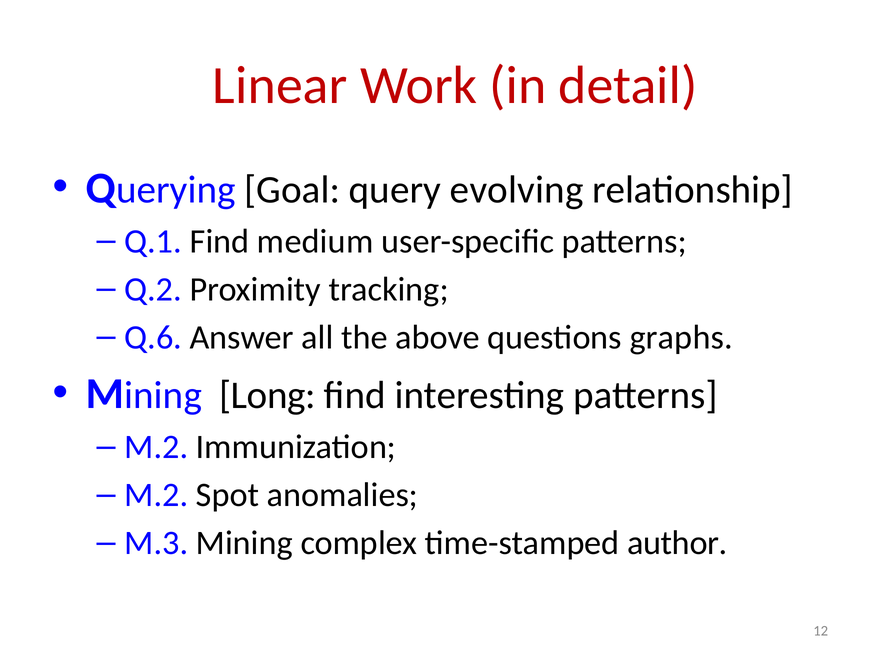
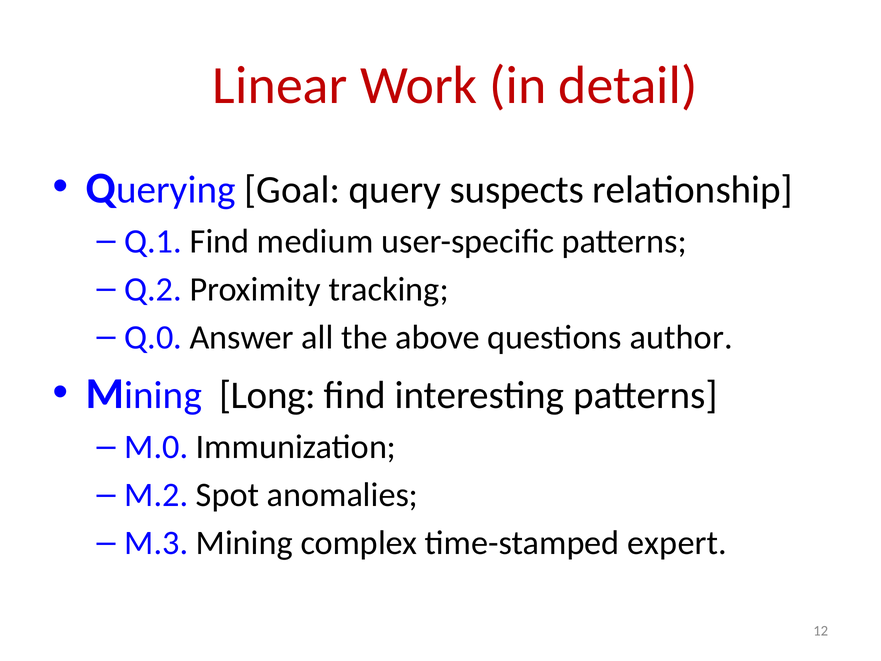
evolving: evolving -> suspects (517, 190)
Q.6: Q.6 -> Q.0 (153, 337)
graphs: graphs -> author (681, 337)
M.2: M.2 -> M.0 (156, 447)
author: author -> expert (677, 543)
